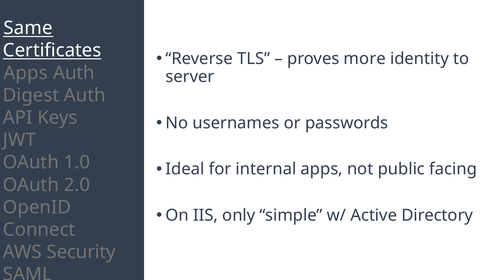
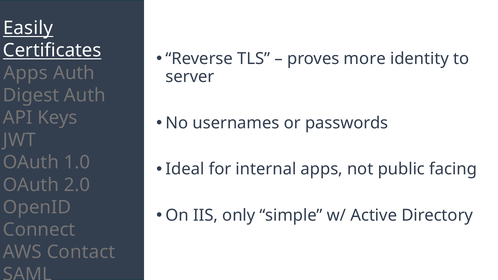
Same: Same -> Easily (28, 28)
Security: Security -> Contact (81, 252)
